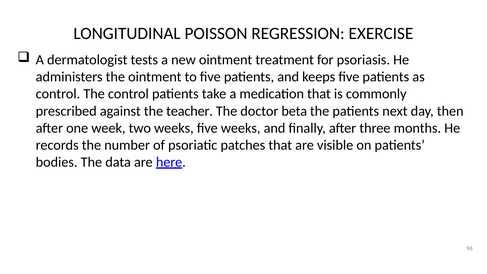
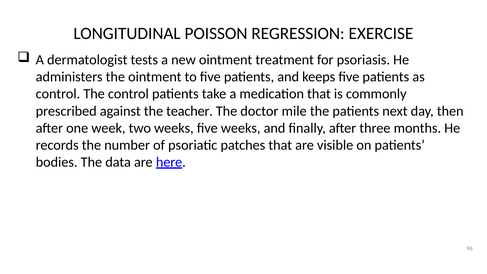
beta: beta -> mile (294, 111)
